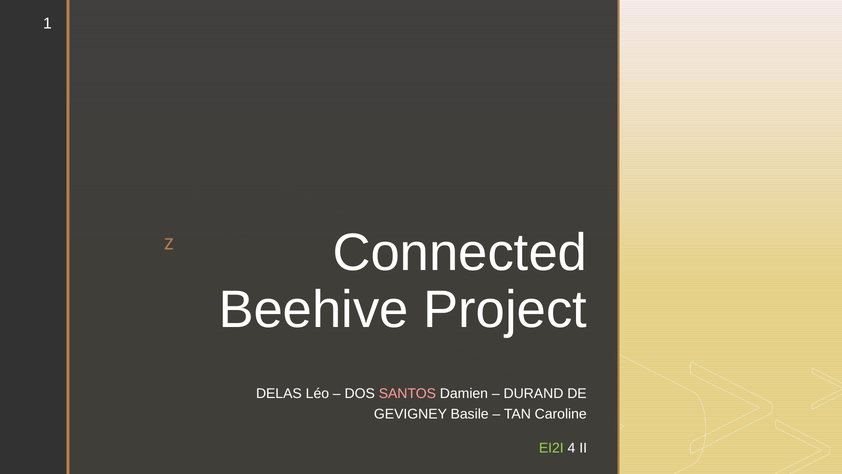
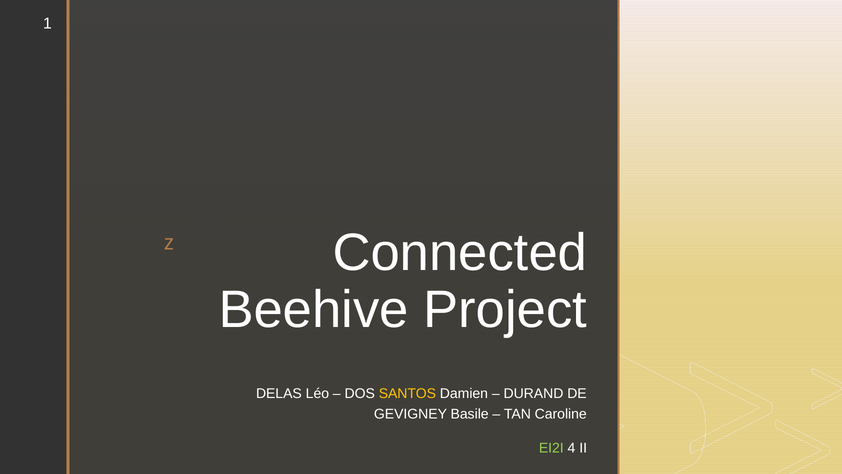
SANTOS colour: pink -> yellow (407, 393)
